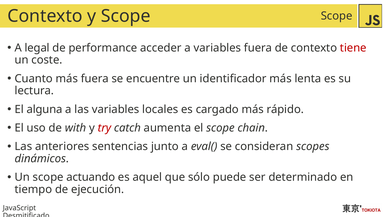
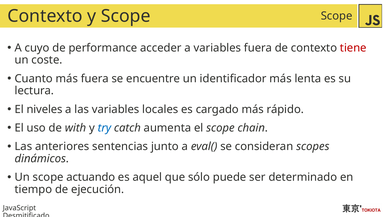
legal: legal -> cuyo (37, 48)
alguna: alguna -> niveles (45, 109)
try colour: red -> blue (104, 128)
